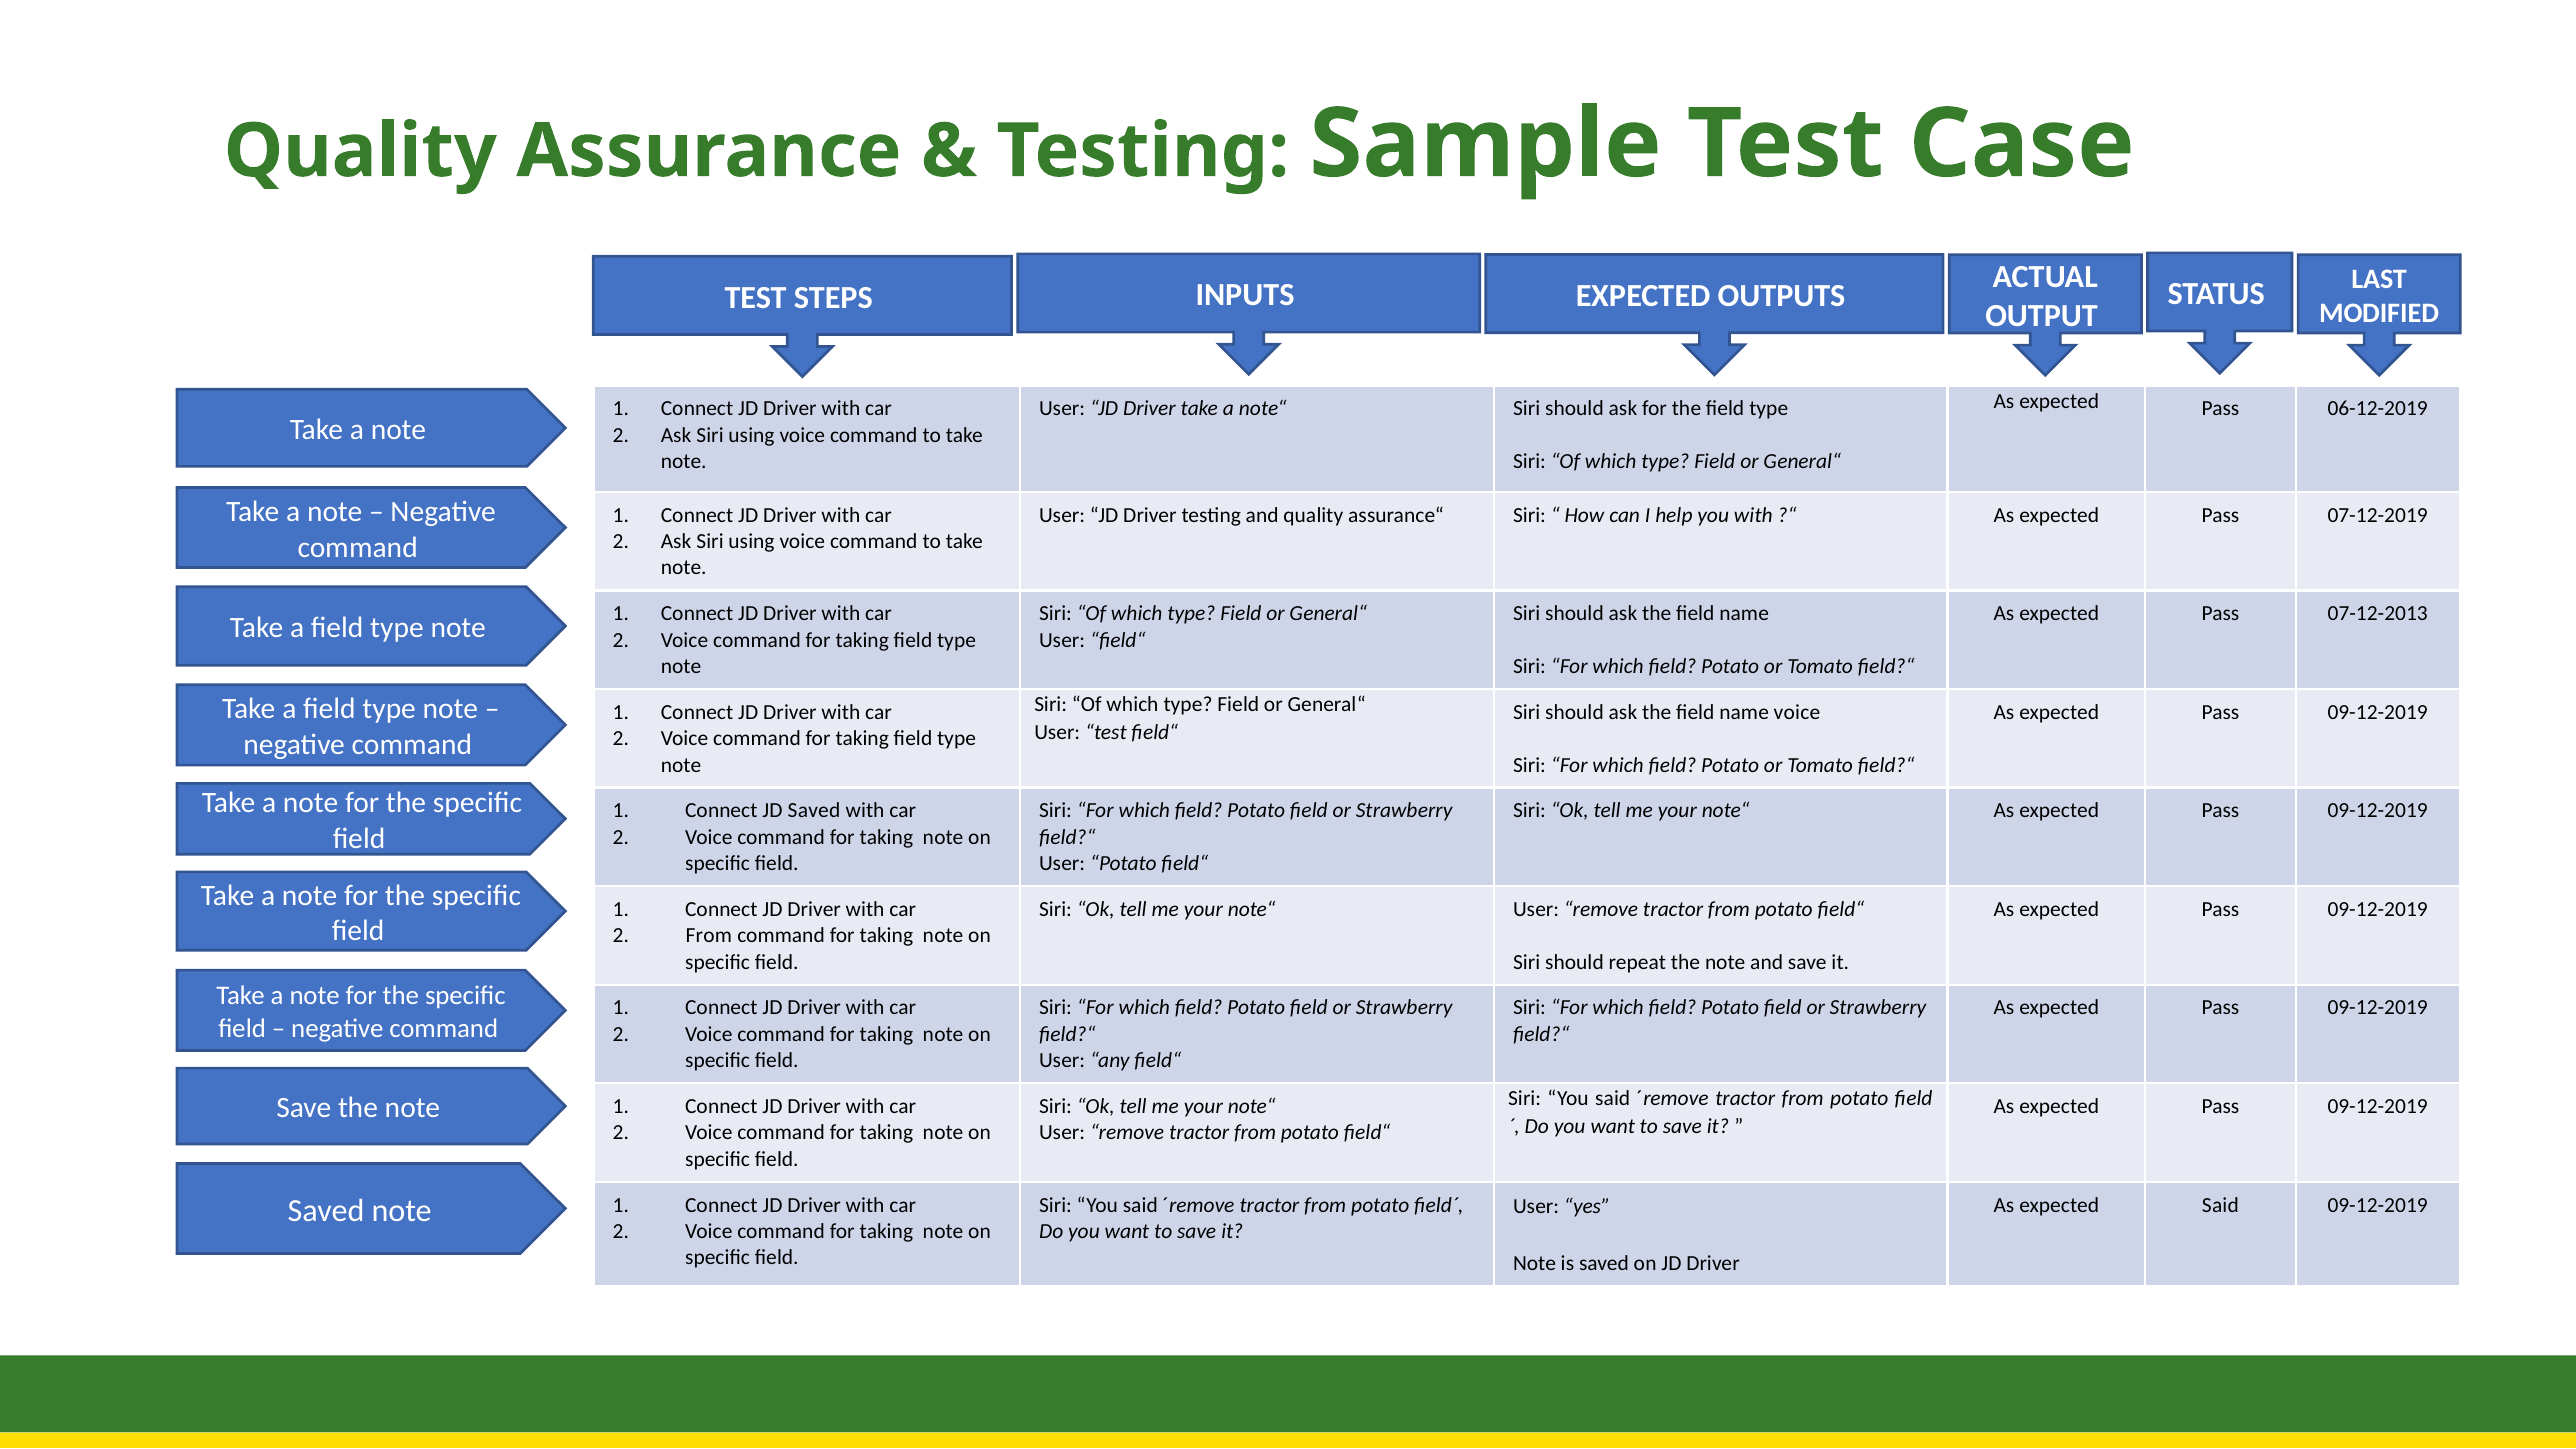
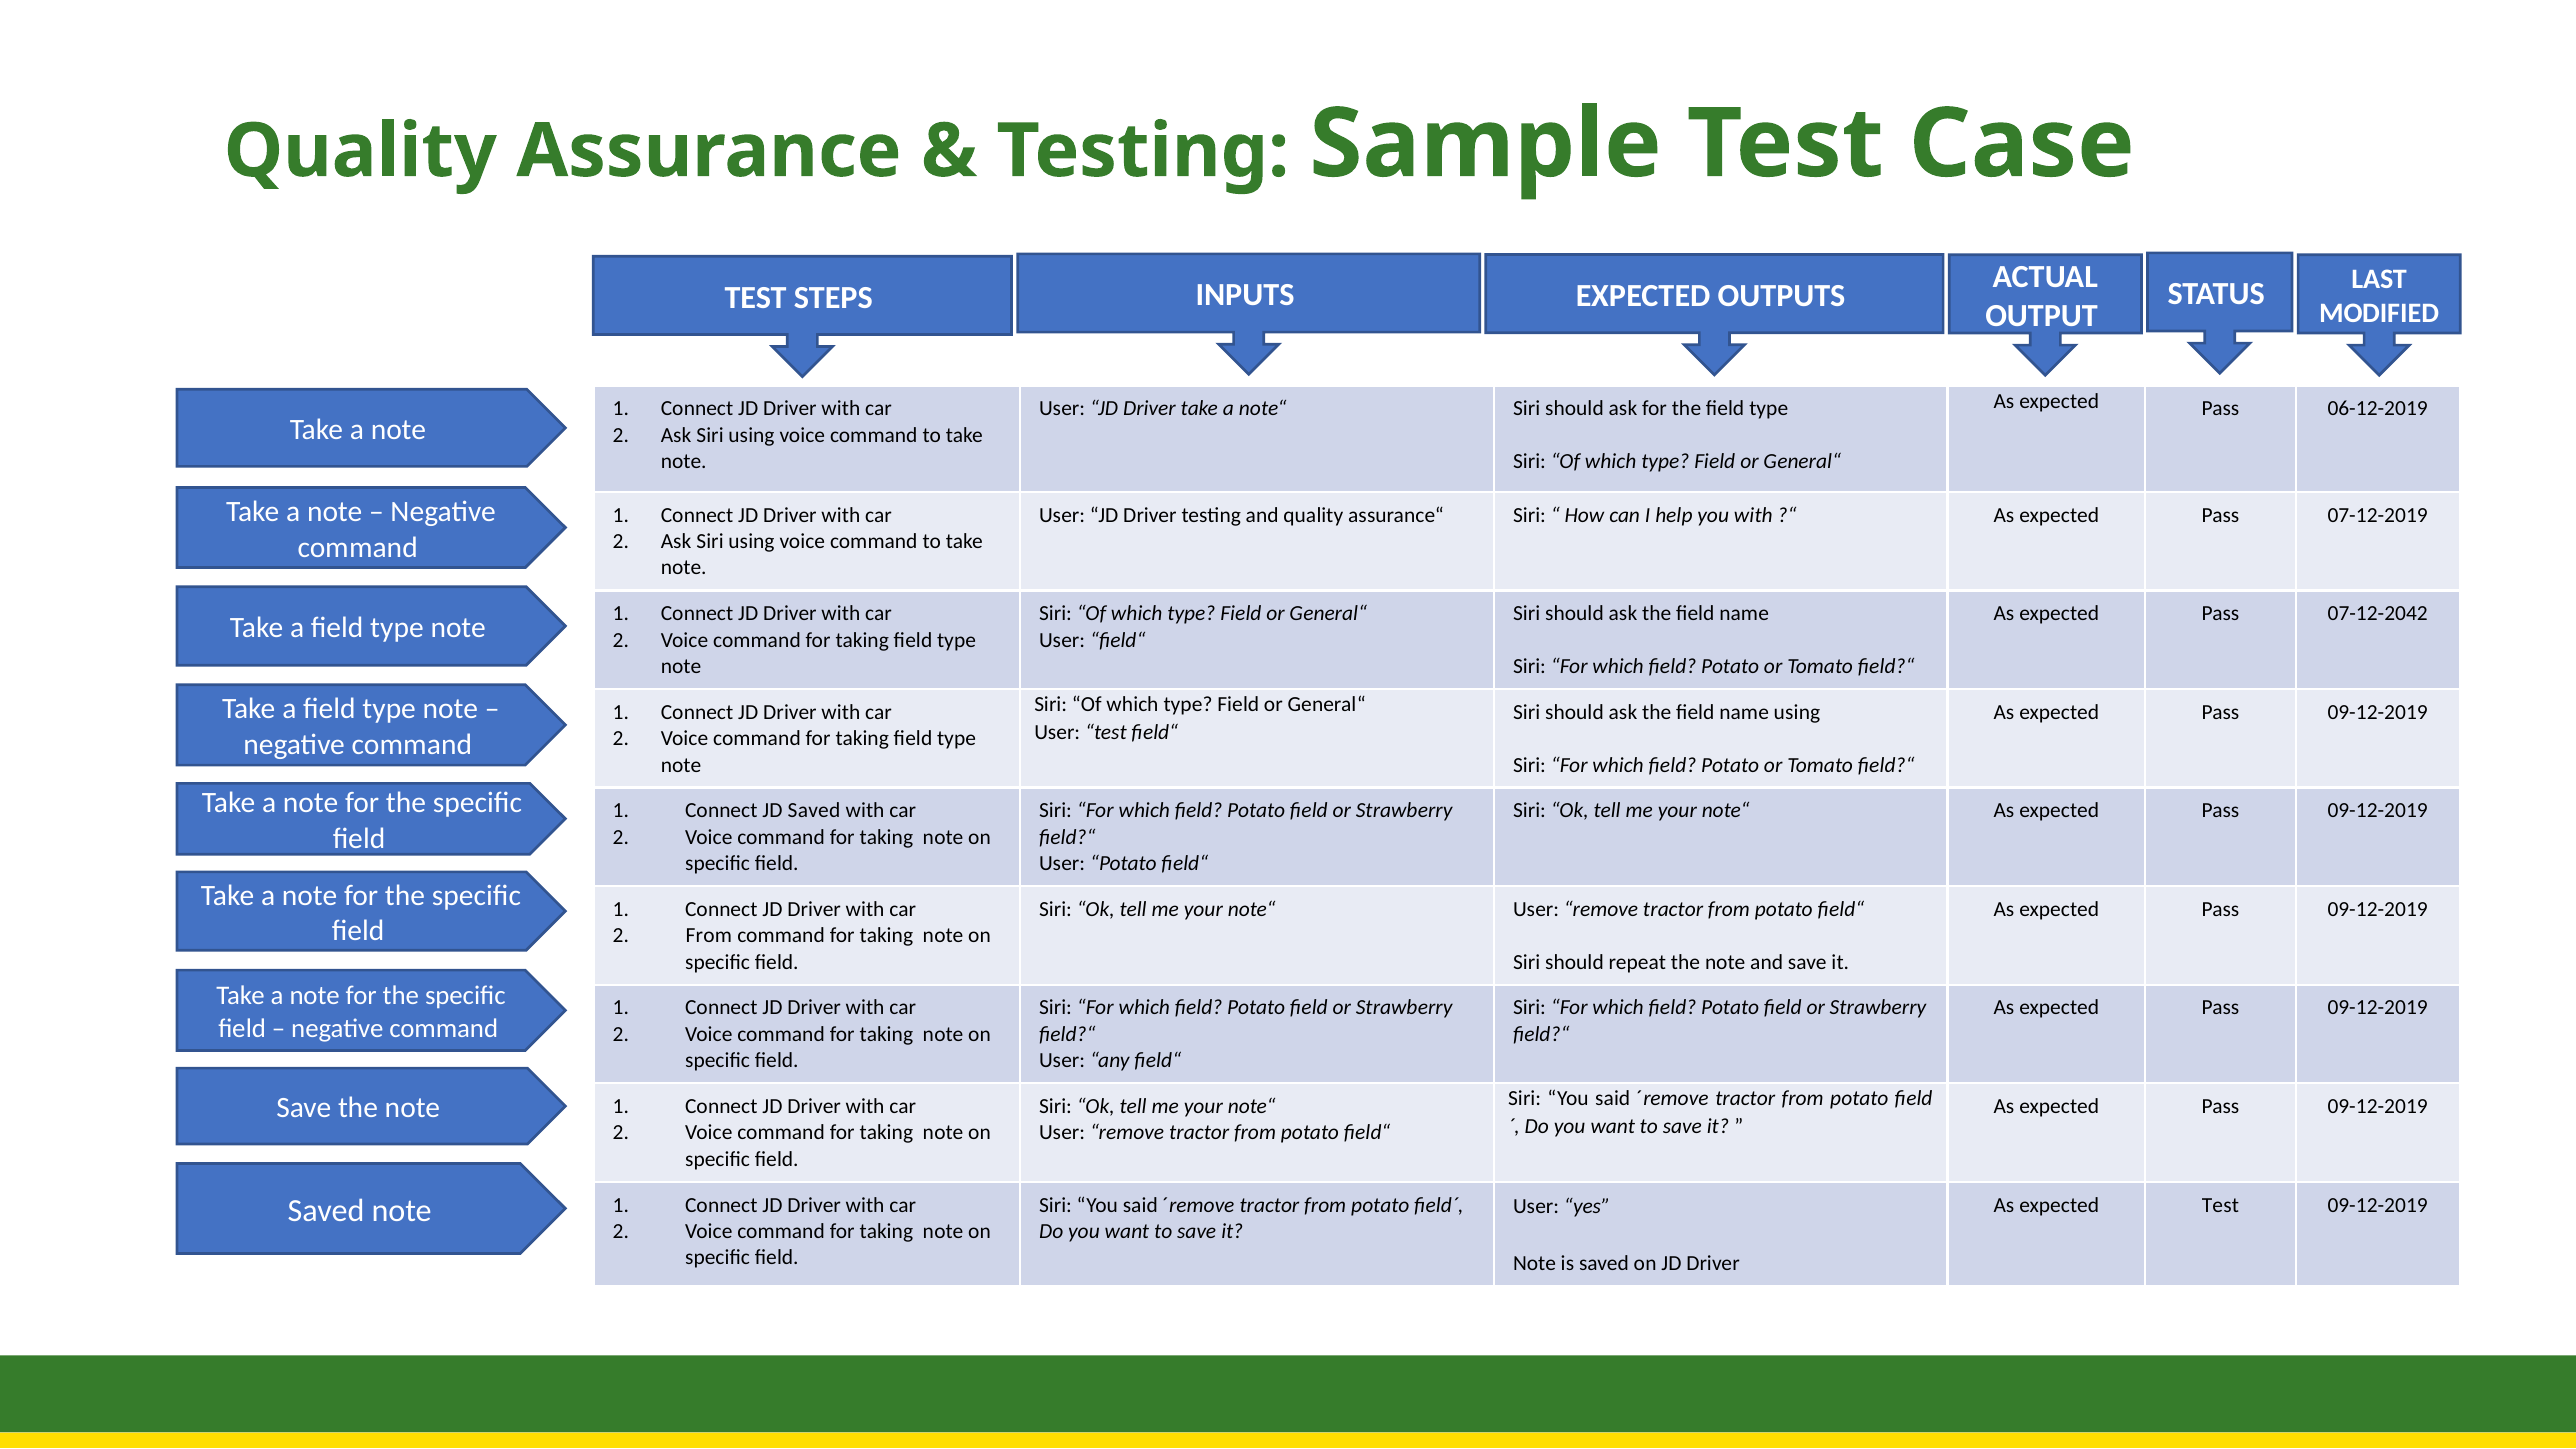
07-12-2013: 07-12-2013 -> 07-12-2042 (2378, 614)
name voice: voice -> using (1797, 712)
expected Said: Said -> Test (2220, 1205)
